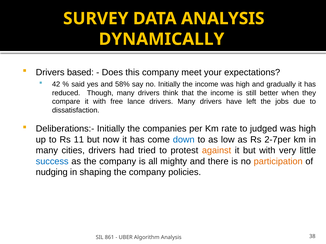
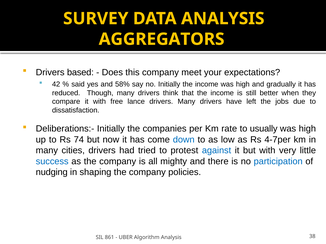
DYNAMICALLY: DYNAMICALLY -> AGGREGATORS (162, 39)
judged: judged -> usually (264, 129)
11: 11 -> 74 (79, 140)
2-7per: 2-7per -> 4-7per (278, 140)
against colour: orange -> blue (217, 151)
participation colour: orange -> blue (278, 162)
